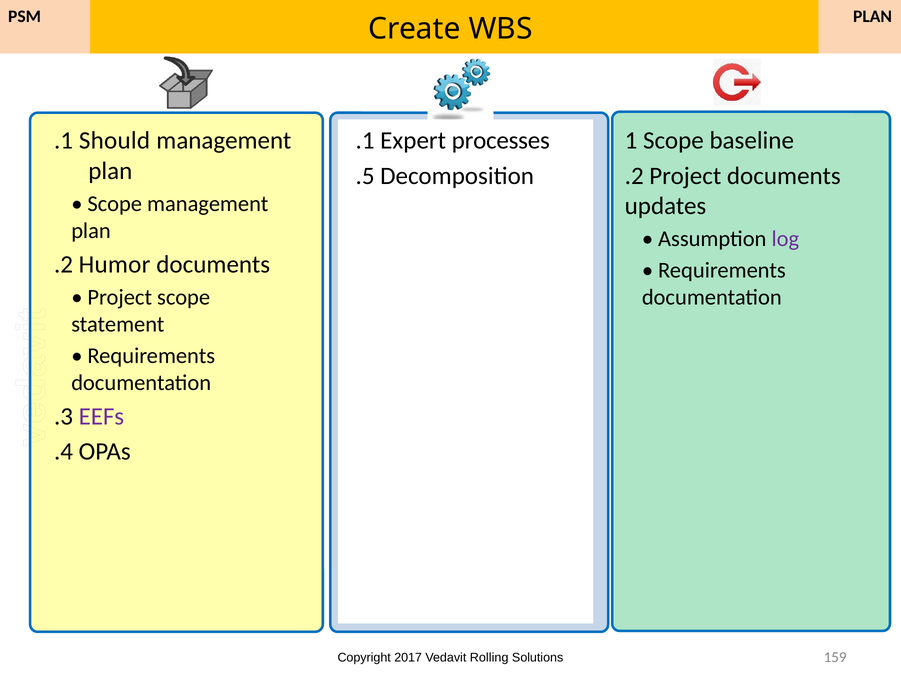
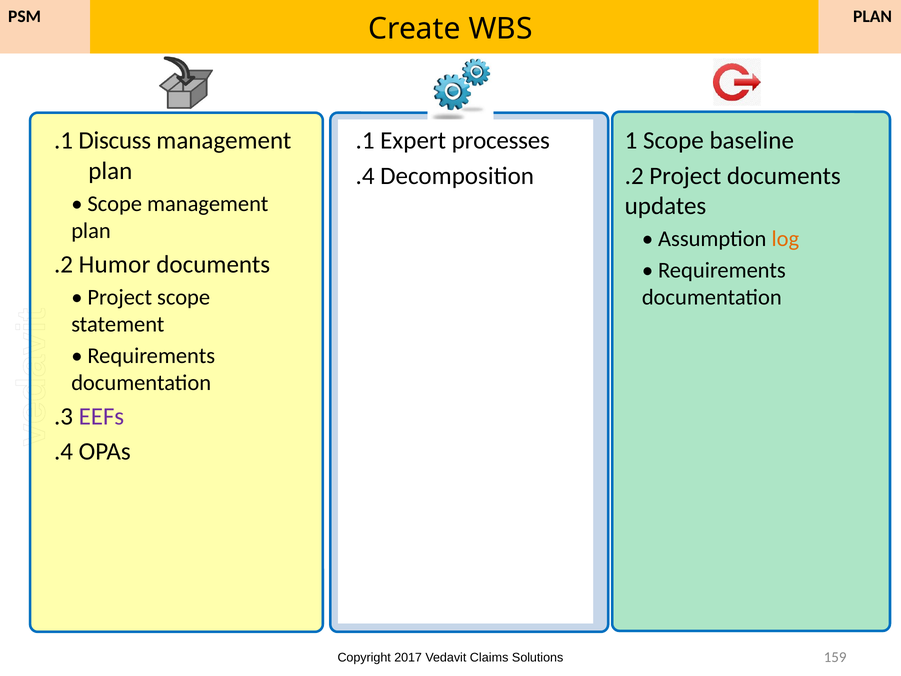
Should: Should -> Discuss (115, 141)
.5: .5 -> .4 (365, 176)
log colour: purple -> orange (785, 239)
Rolling: Rolling -> Claims (489, 657)
